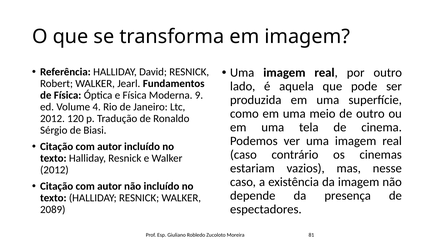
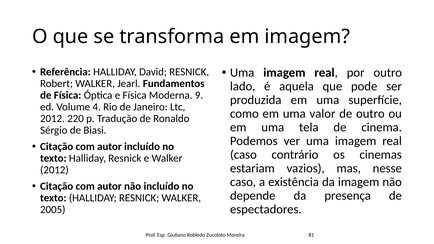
meio: meio -> valor (322, 114)
120: 120 -> 220 (76, 119)
2089: 2089 -> 2005 (53, 210)
